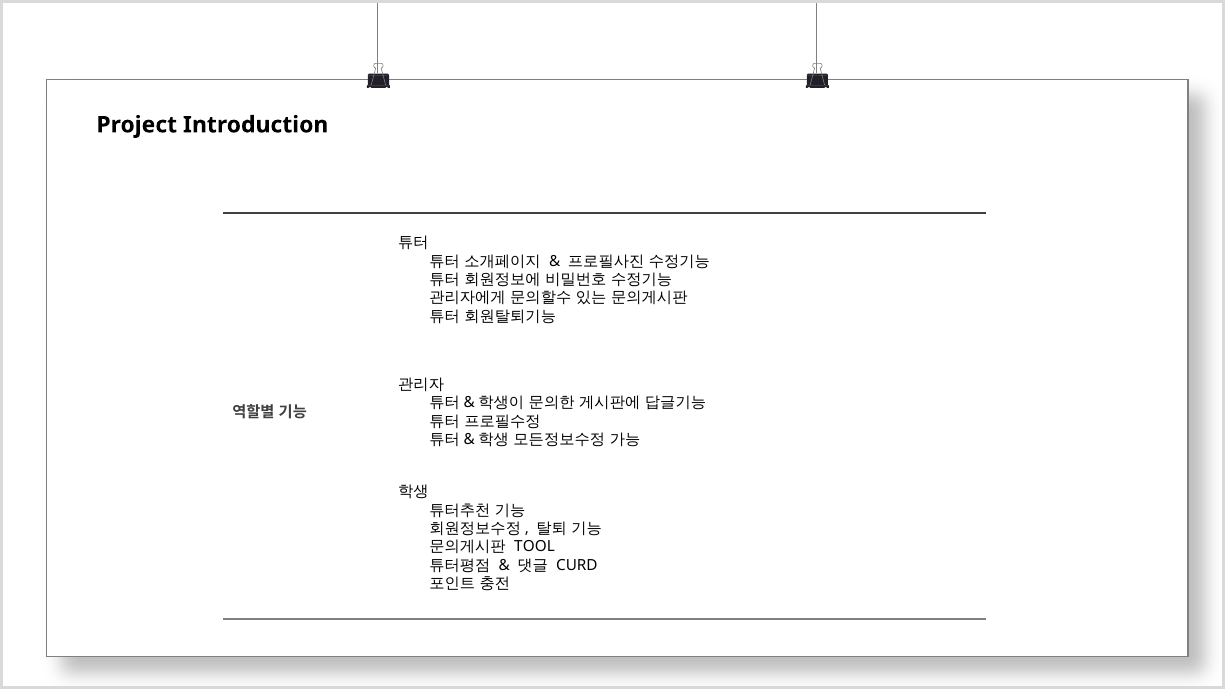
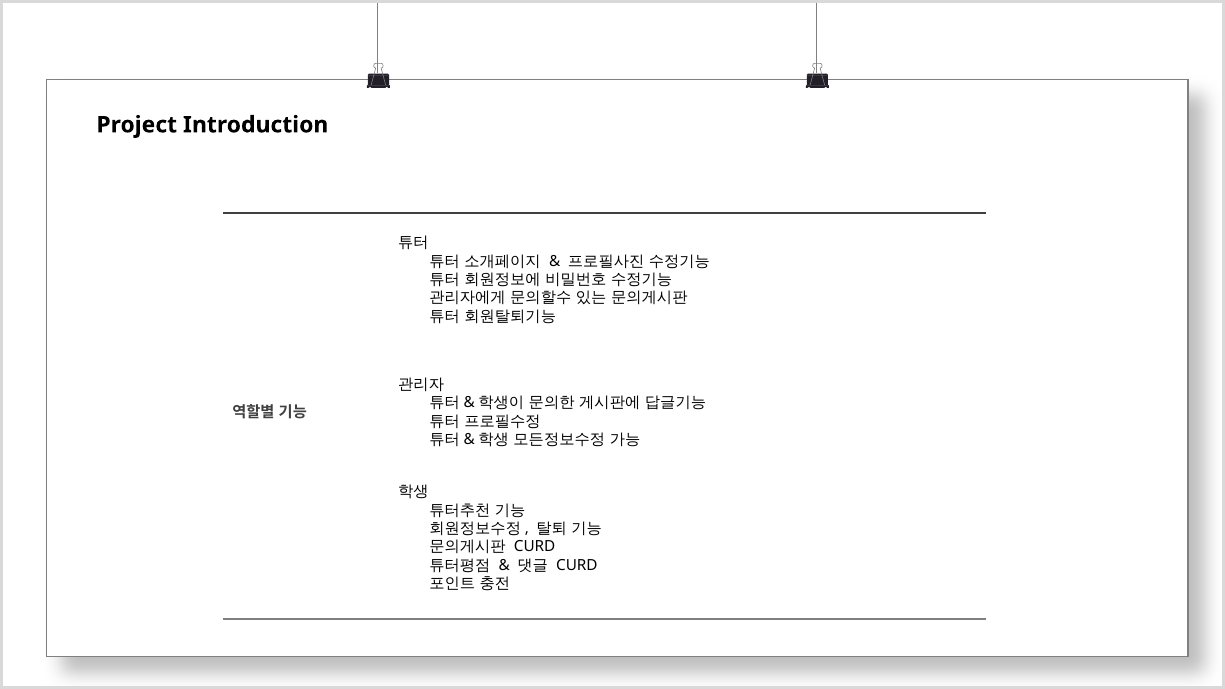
TOOL: TOOL -> CURD (535, 547)
